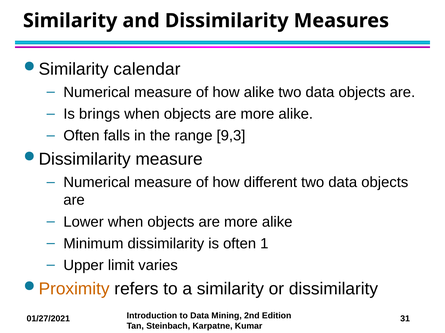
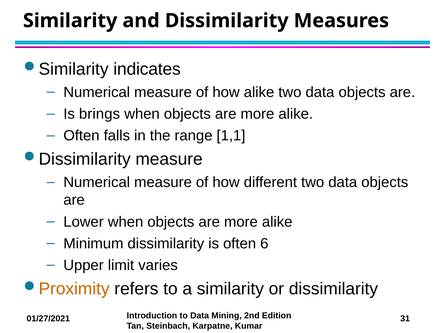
calendar: calendar -> indicates (147, 69)
9,3: 9,3 -> 1,1 (231, 136)
1: 1 -> 6 (264, 244)
